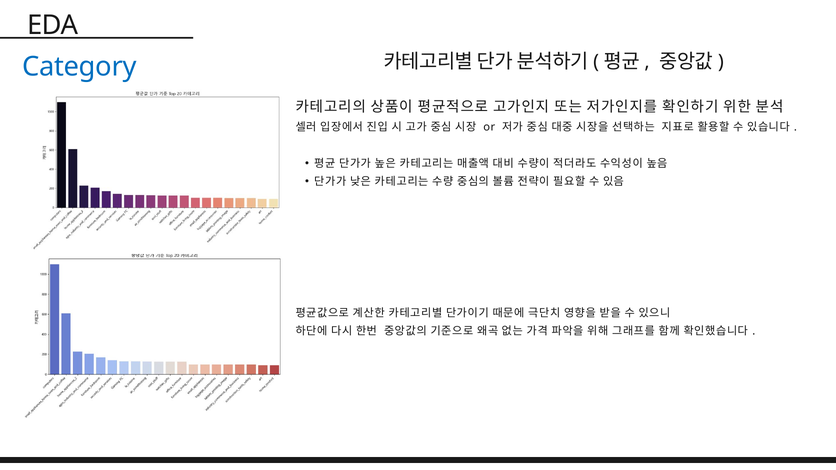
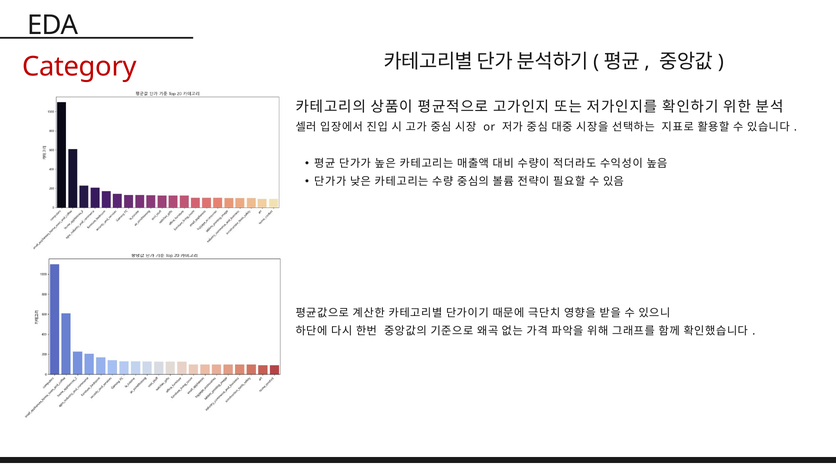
Category colour: blue -> red (79, 67)
